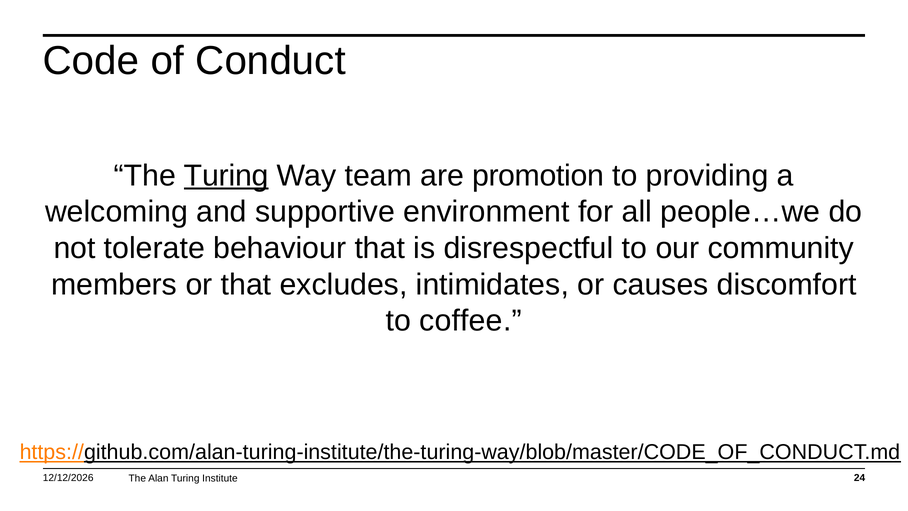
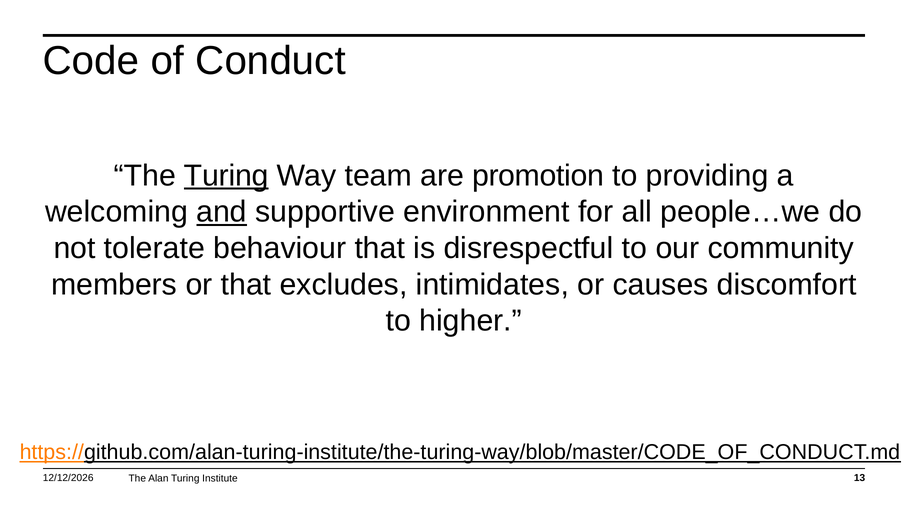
and underline: none -> present (222, 212)
coffee: coffee -> higher (471, 321)
24: 24 -> 13 (860, 478)
